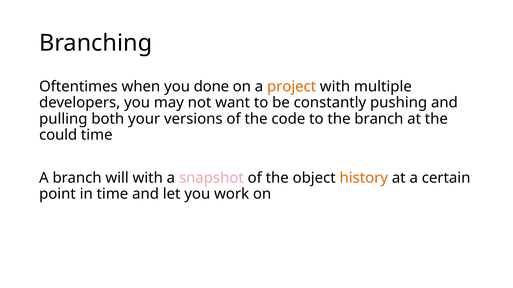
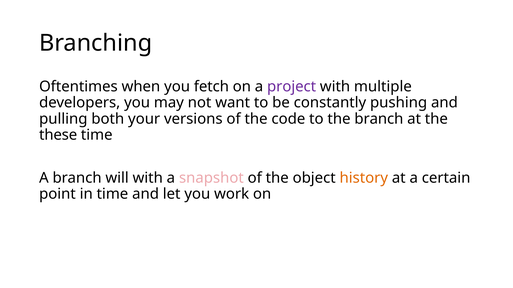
done: done -> fetch (211, 87)
project colour: orange -> purple (292, 87)
could: could -> these (58, 135)
